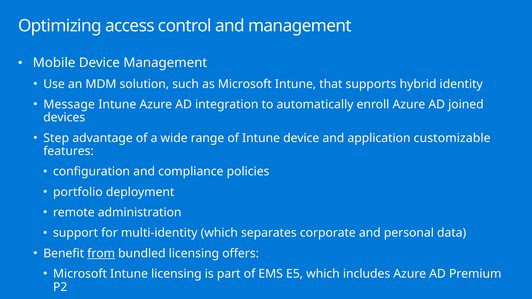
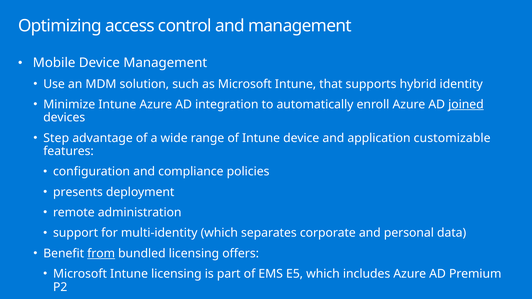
Message: Message -> Minimize (69, 105)
joined underline: none -> present (466, 105)
portfolio: portfolio -> presents (78, 192)
